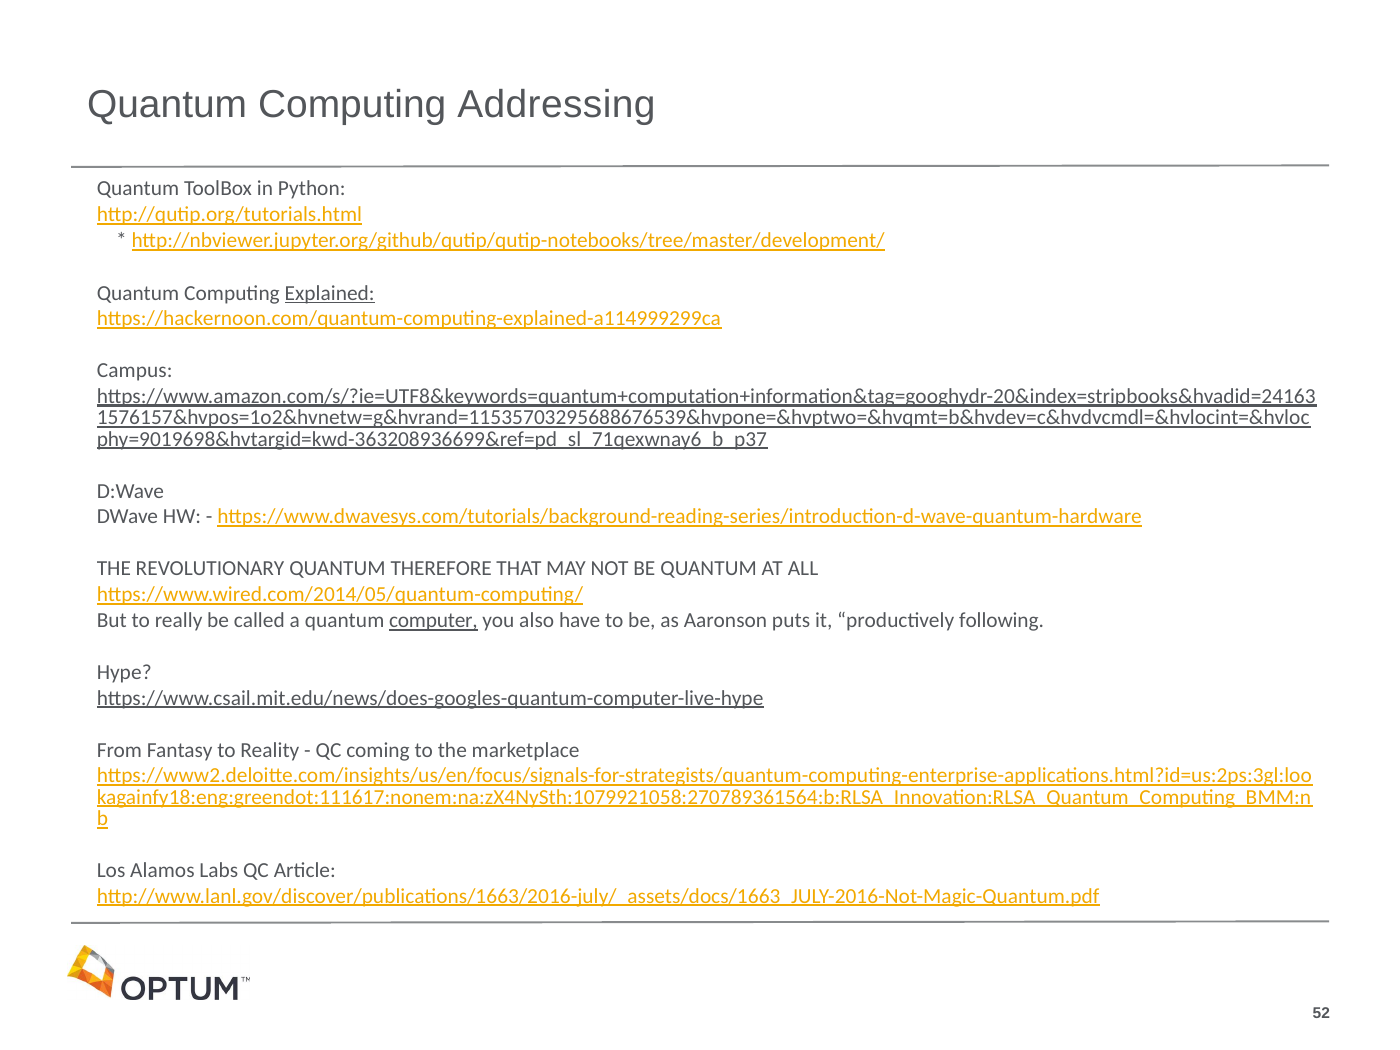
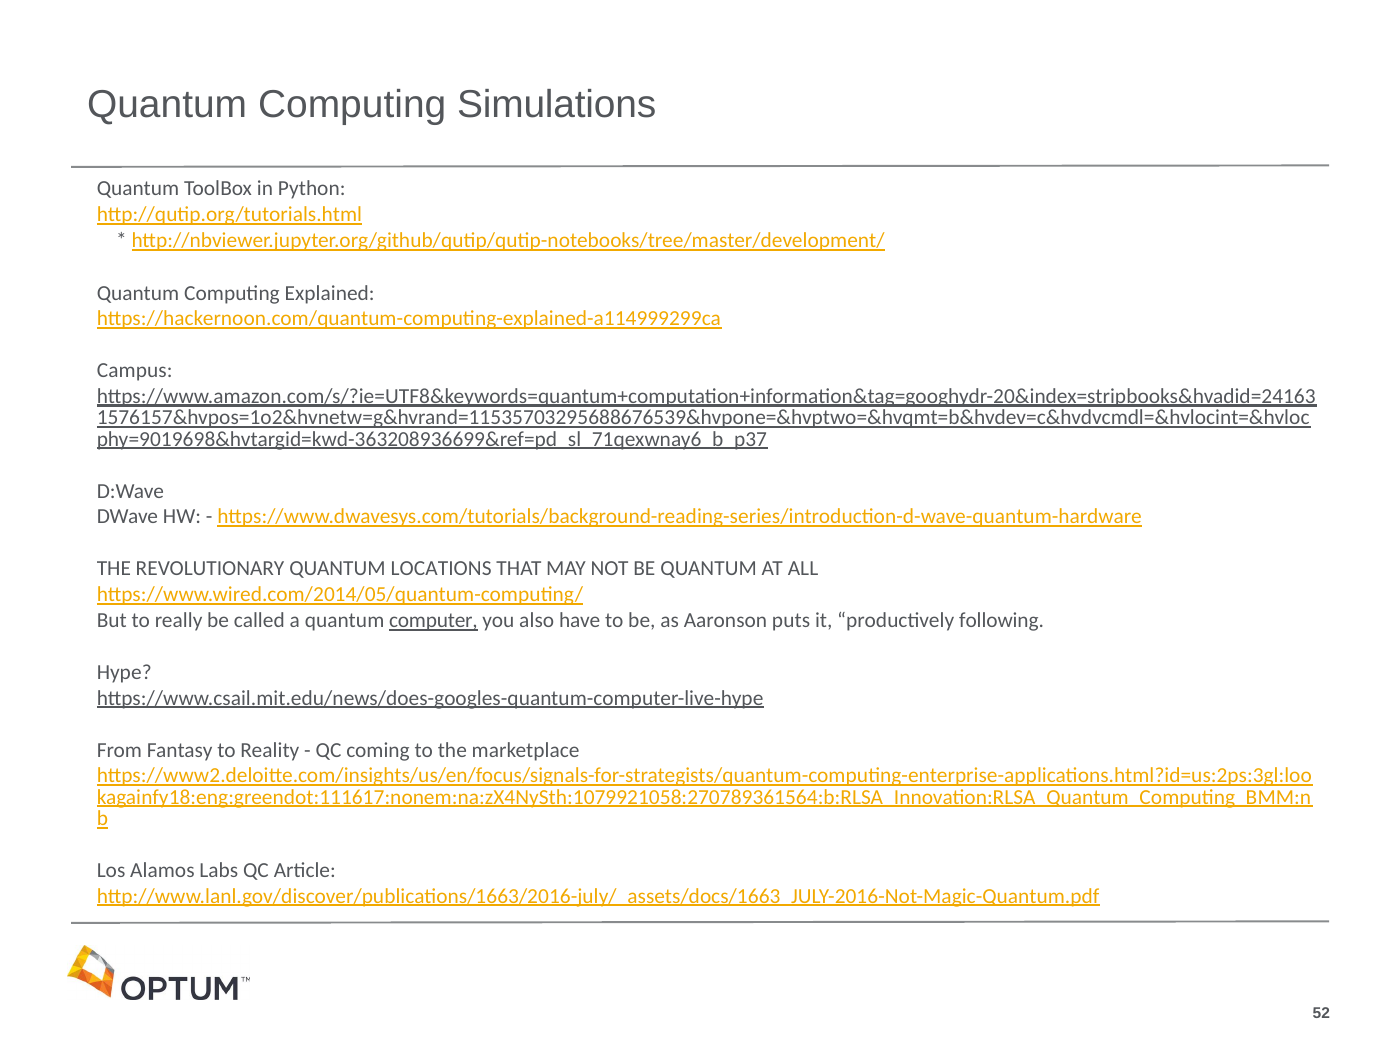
Addressing: Addressing -> Simulations (557, 104)
Explained underline: present -> none (330, 293)
THEREFORE: THEREFORE -> LOCATIONS (441, 569)
